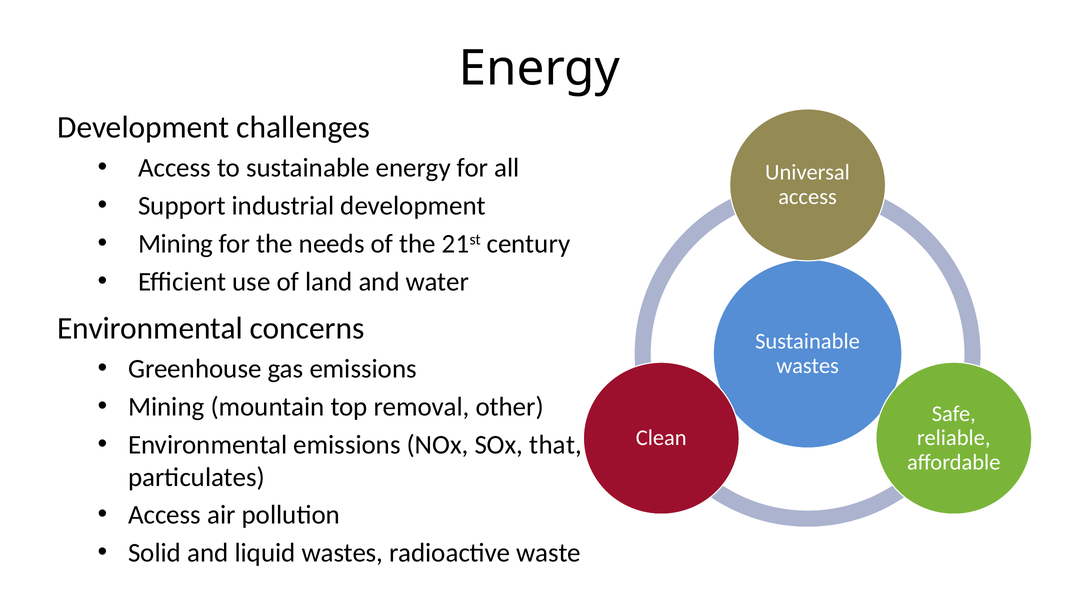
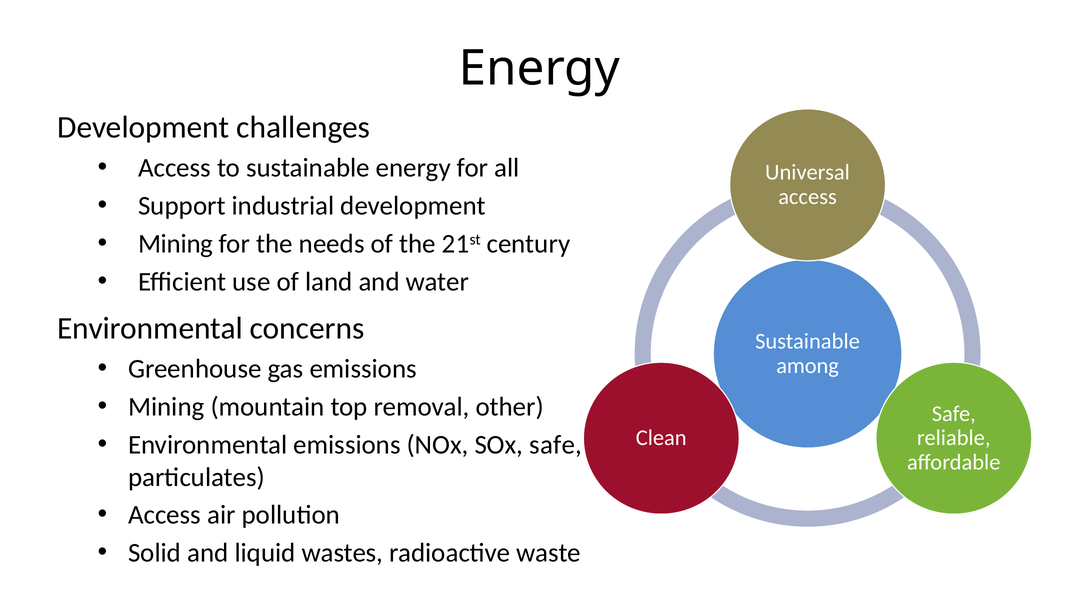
wastes: wastes -> among (808, 366)
SOx that: that -> safe (556, 445)
